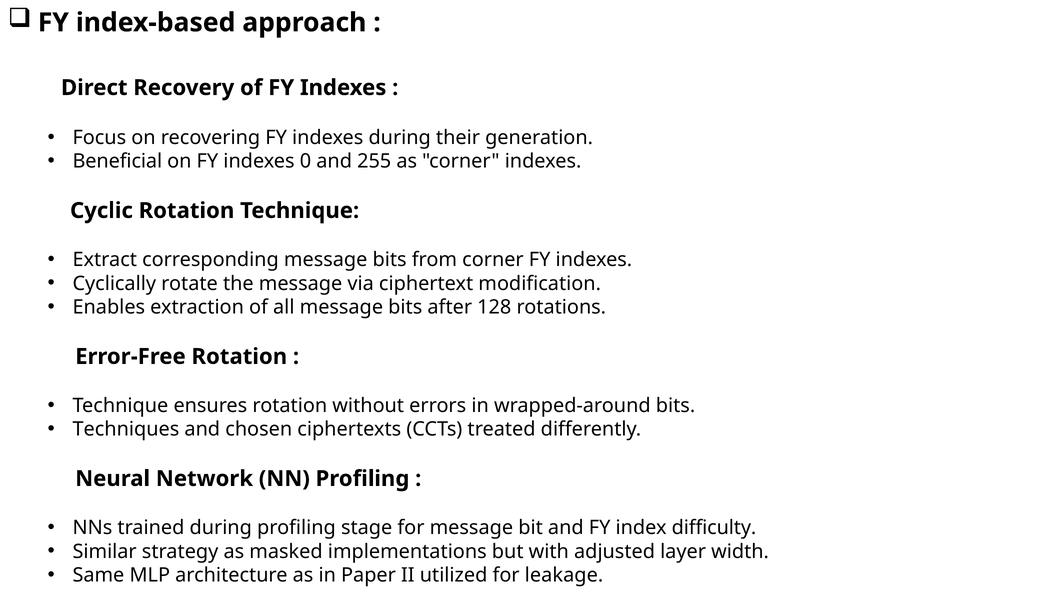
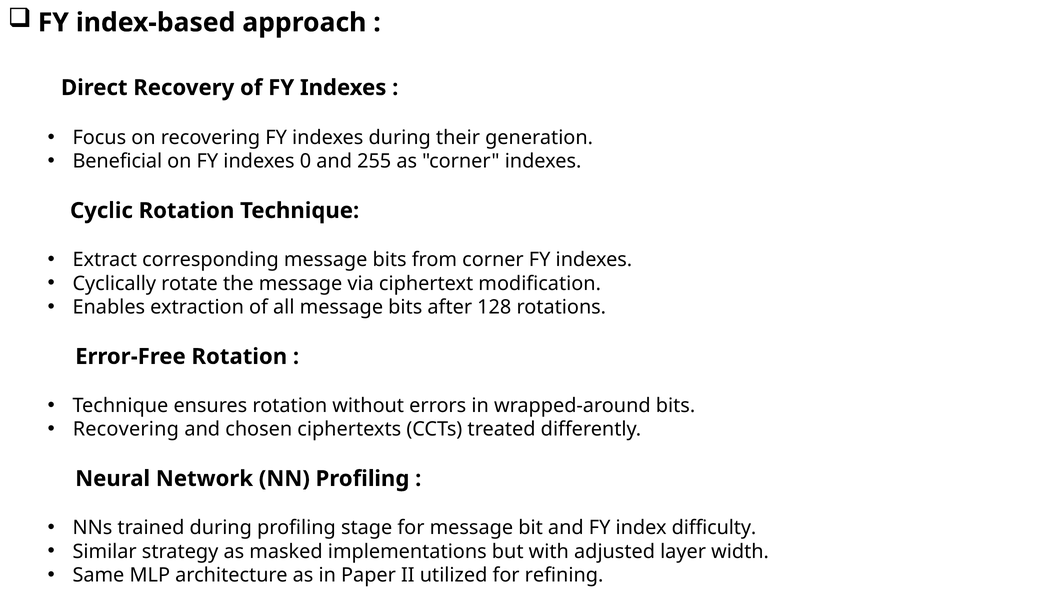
Techniques: Techniques -> Recovering (126, 429)
leakage: leakage -> refining (564, 575)
